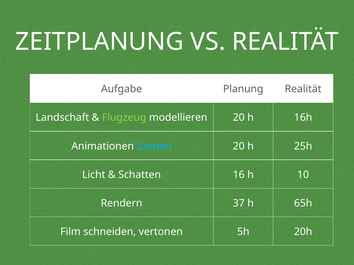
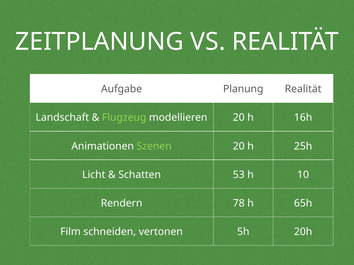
Szenen colour: light blue -> light green (154, 146)
16: 16 -> 53 (239, 175)
37: 37 -> 78 (239, 204)
